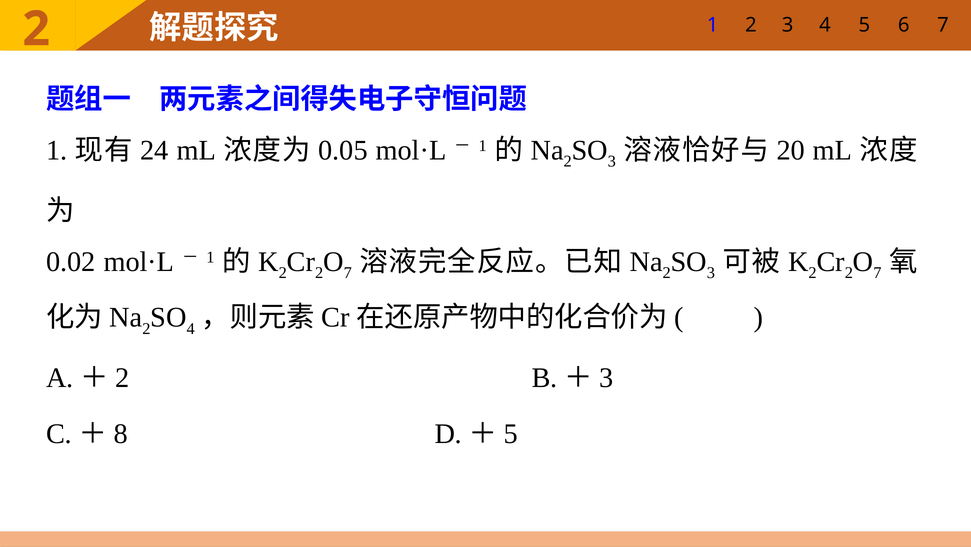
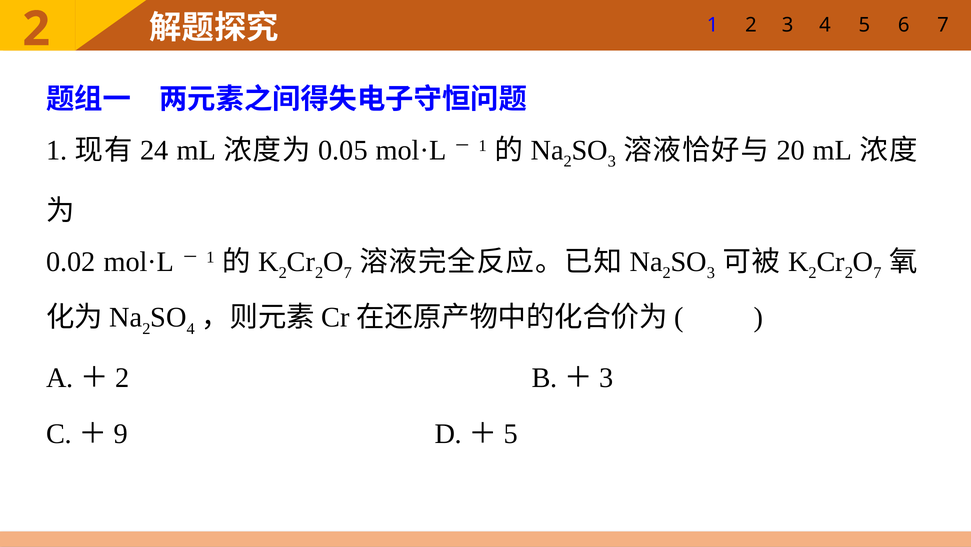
8: 8 -> 9 (121, 433)
